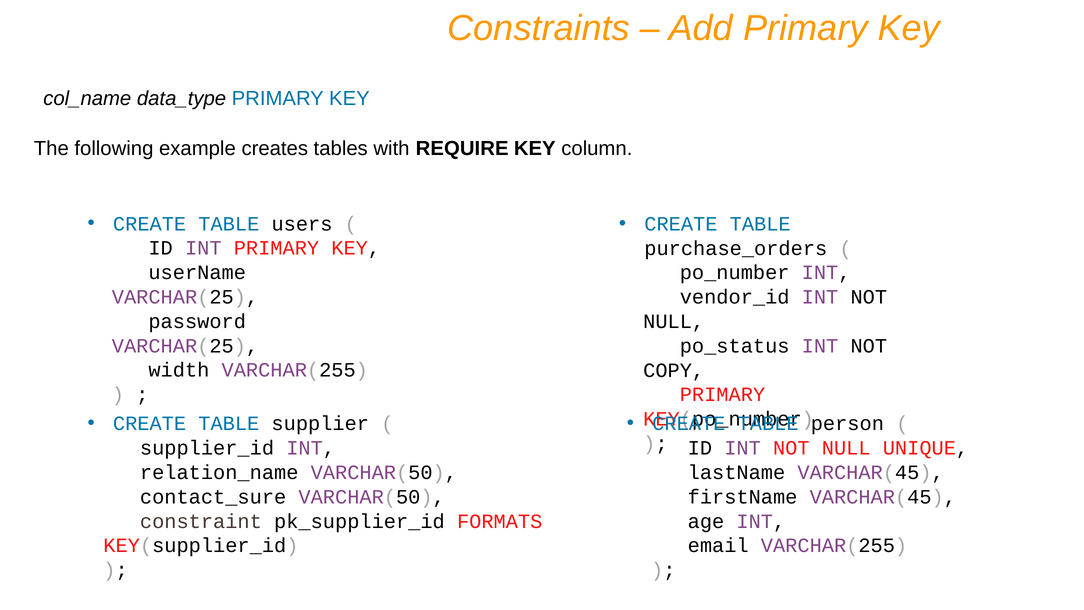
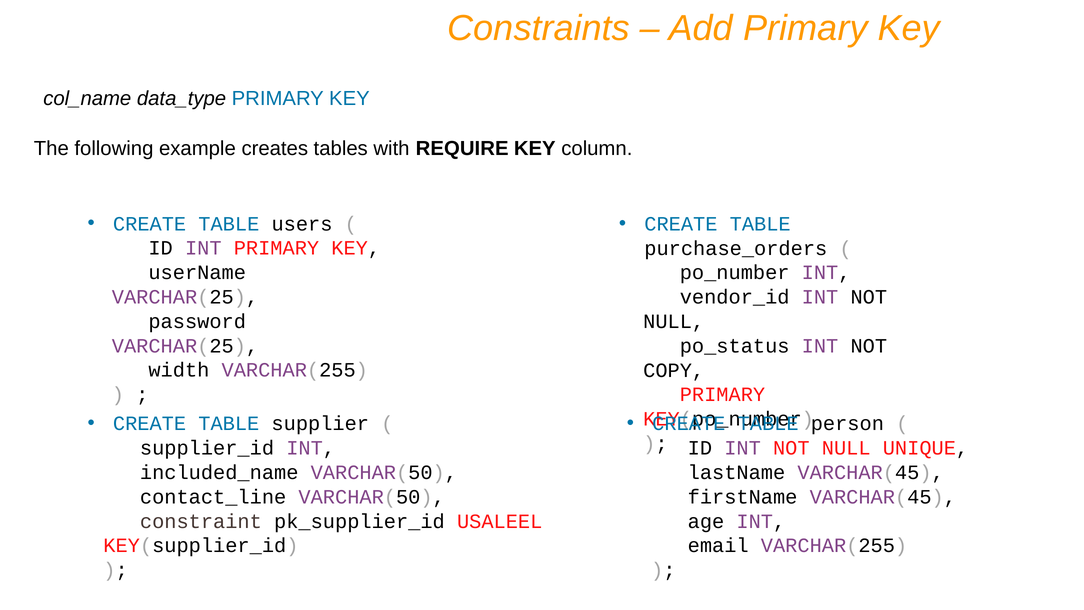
relation_name: relation_name -> included_name (219, 472)
contact_sure: contact_sure -> contact_line (213, 497)
FORMATS: FORMATS -> USALEEL (500, 521)
